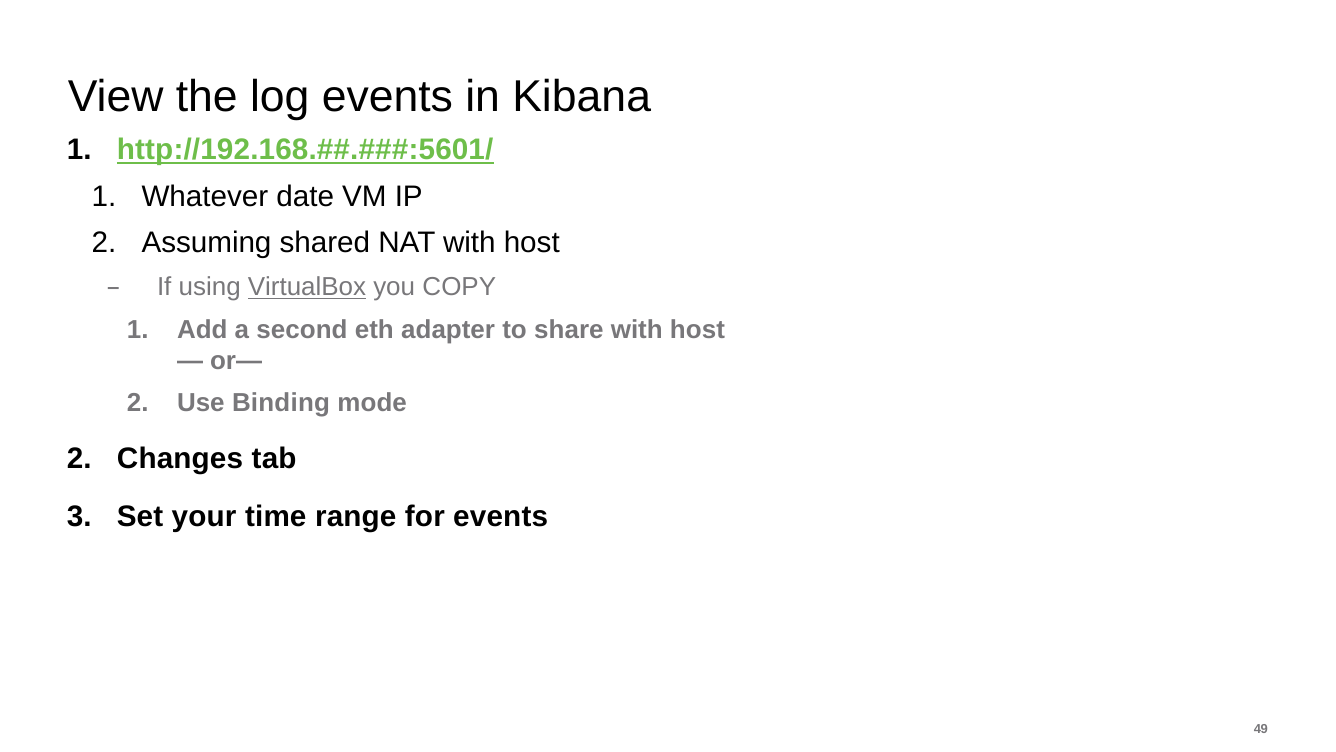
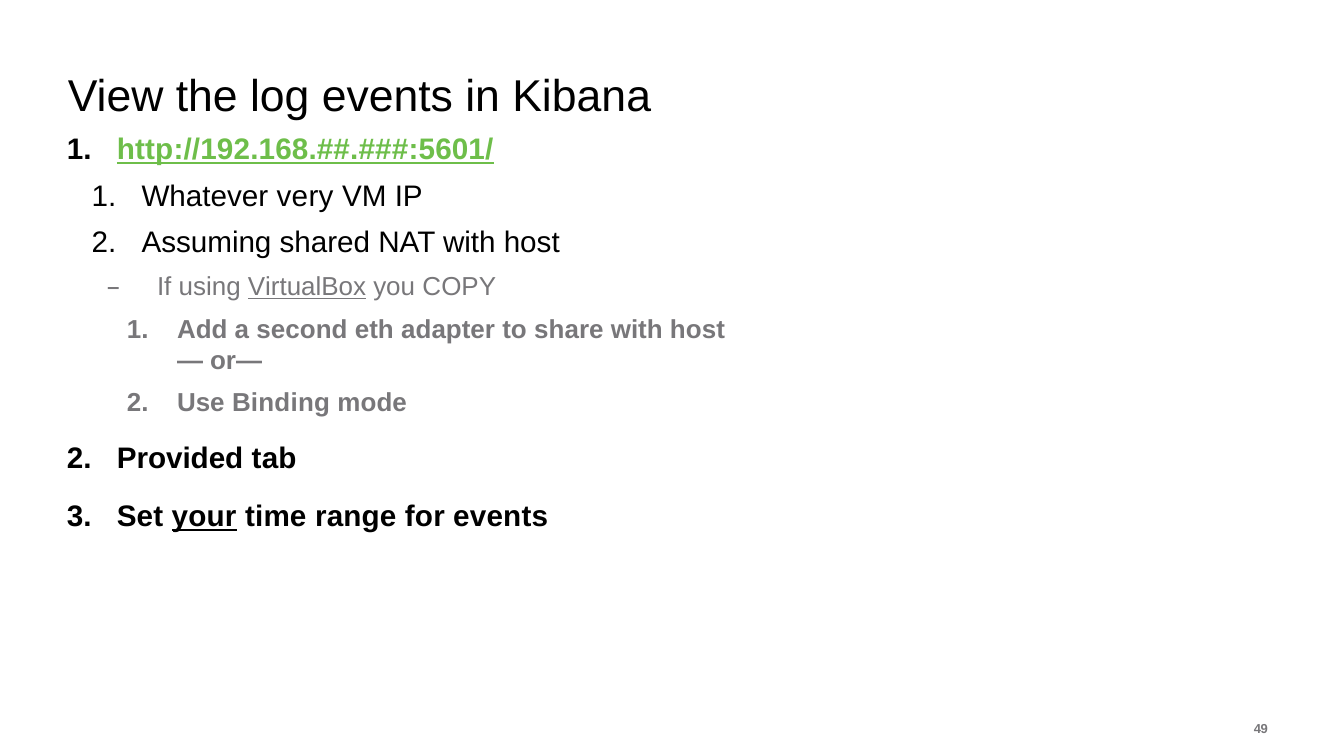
date: date -> very (305, 196)
Changes: Changes -> Provided (180, 459)
your underline: none -> present (204, 517)
